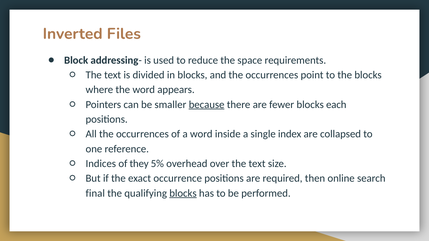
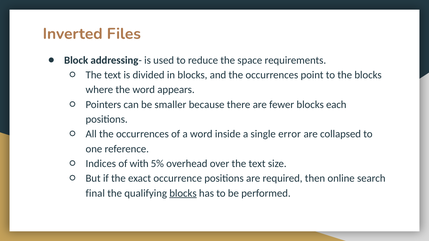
because underline: present -> none (207, 105)
index: index -> error (290, 134)
they: they -> with (139, 164)
